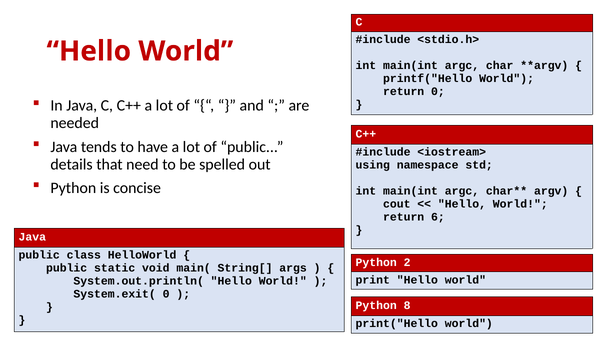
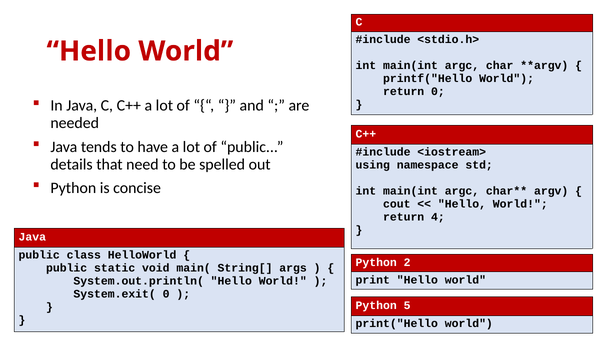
6: 6 -> 4 (438, 217)
8: 8 -> 5 (407, 305)
